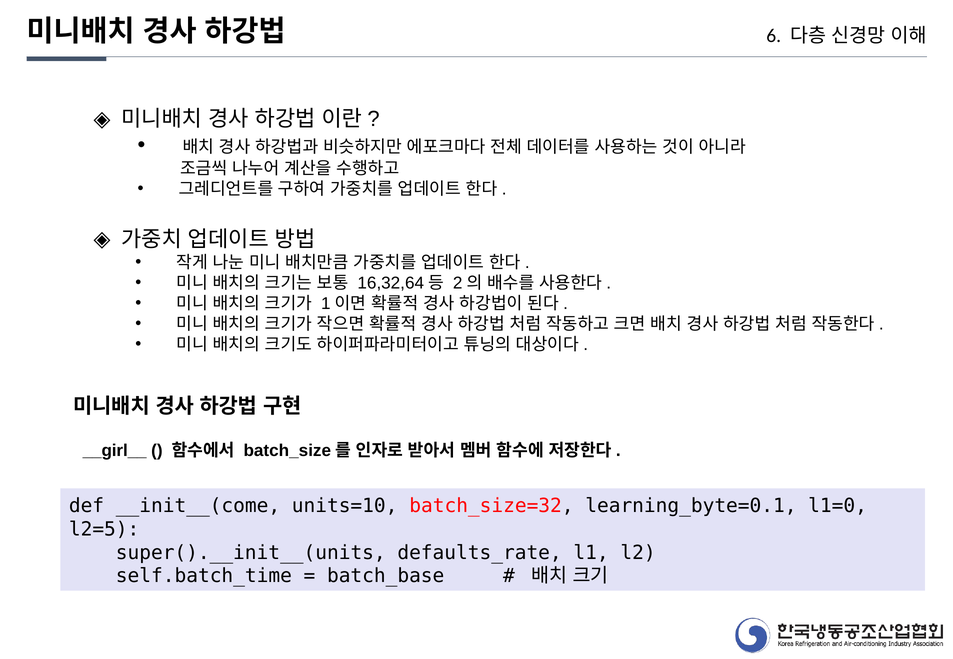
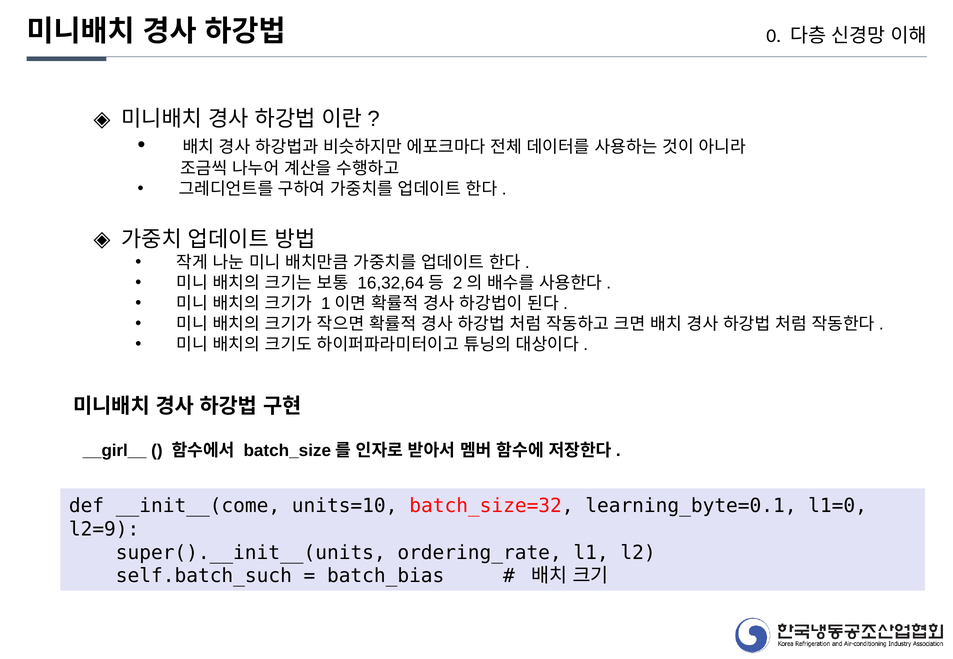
6: 6 -> 0 (774, 36)
l2=5: l2=5 -> l2=9 (104, 530)
defaults_rate: defaults_rate -> ordering_rate (480, 553)
self.batch_time: self.batch_time -> self.batch_such (204, 577)
batch_base: batch_base -> batch_bias (386, 577)
